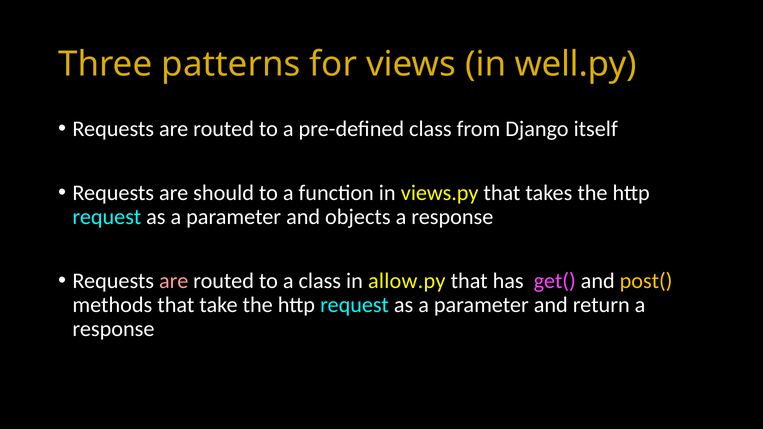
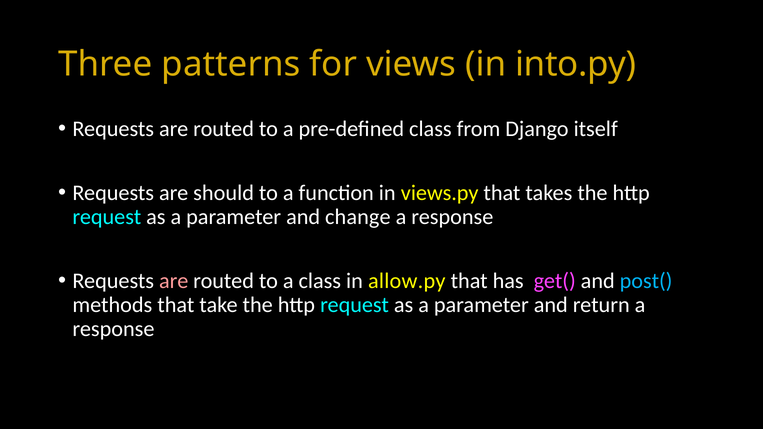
well.py: well.py -> into.py (576, 64)
objects: objects -> change (358, 217)
post( colour: yellow -> light blue (646, 281)
